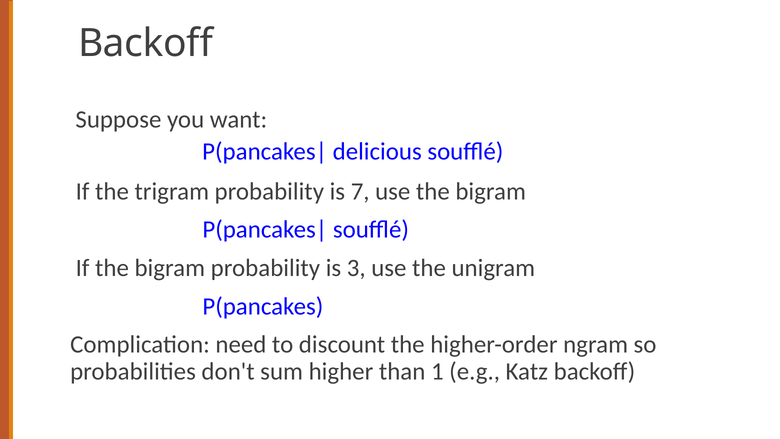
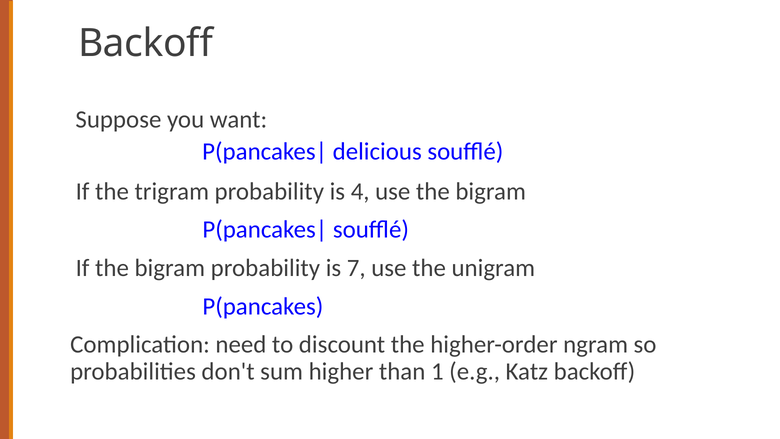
7: 7 -> 4 (360, 191)
3: 3 -> 7 (356, 268)
